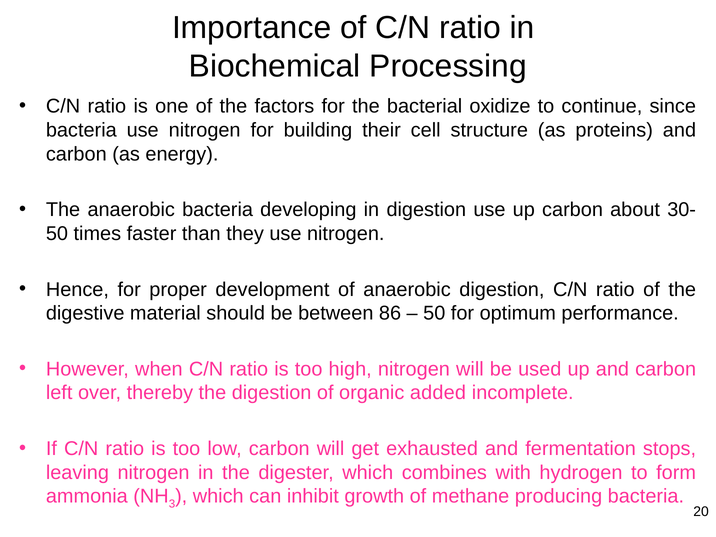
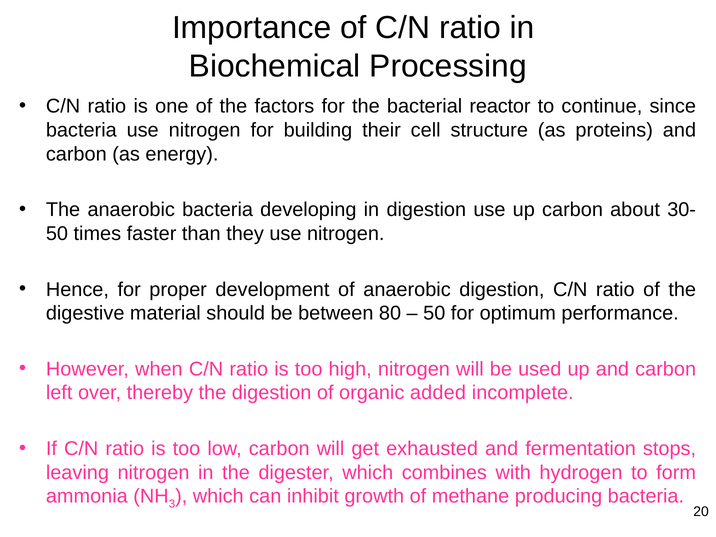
oxidize: oxidize -> reactor (500, 106)
86: 86 -> 80 (390, 313)
